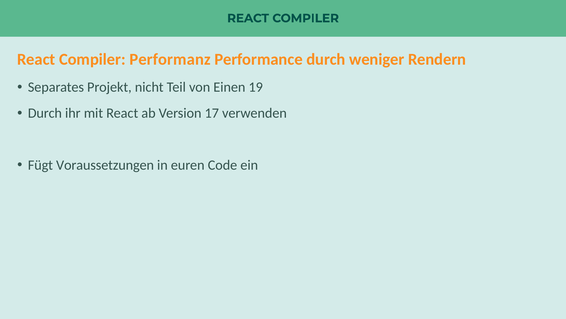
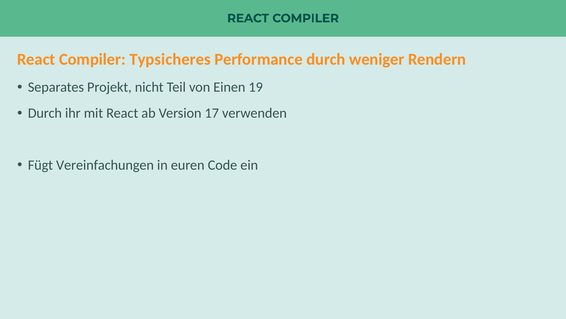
Performanz: Performanz -> Typsicheres (170, 59)
Voraussetzungen: Voraussetzungen -> Vereinfachungen (105, 165)
